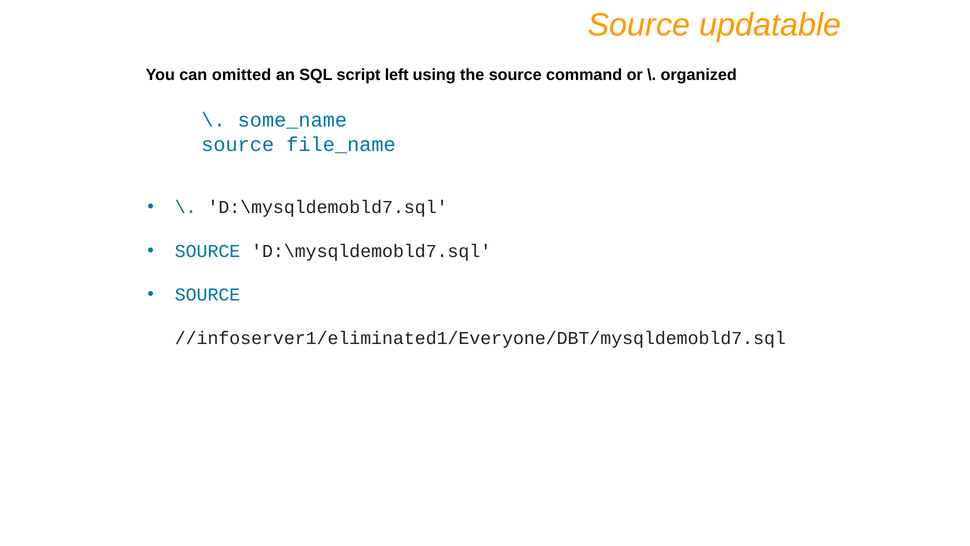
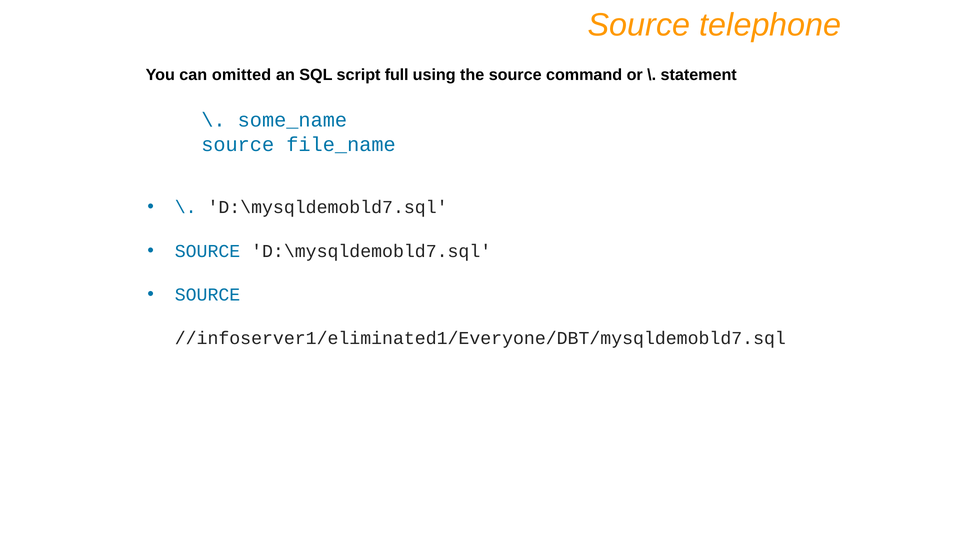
updatable: updatable -> telephone (770, 25)
left: left -> full (397, 75)
organized: organized -> statement (699, 75)
